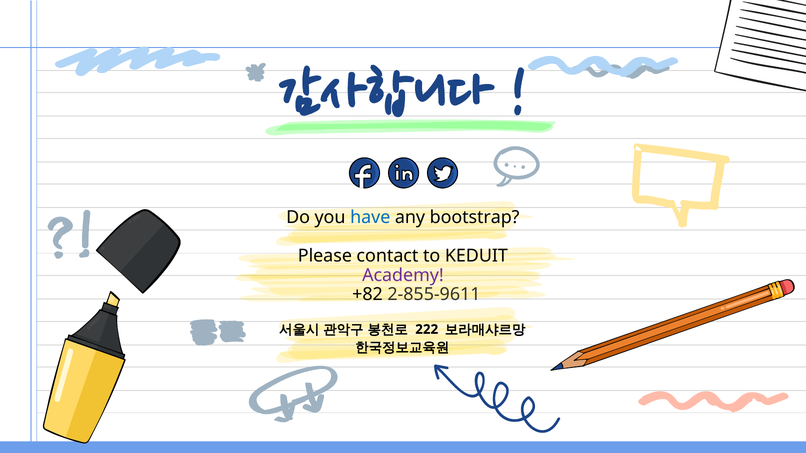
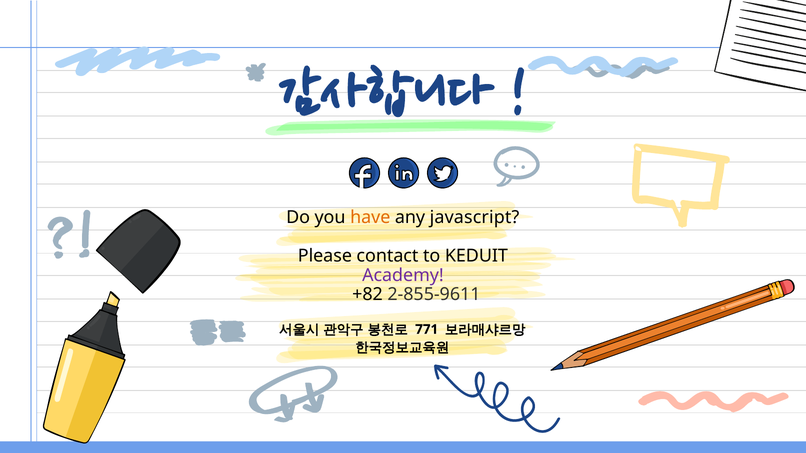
have colour: blue -> orange (370, 218)
bootstrap: bootstrap -> javascript (475, 218)
222: 222 -> 771 (427, 330)
